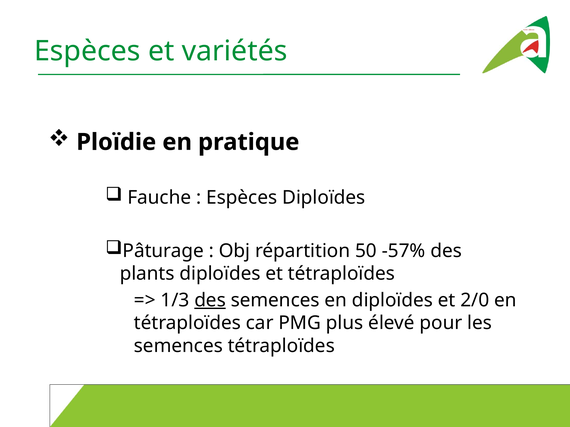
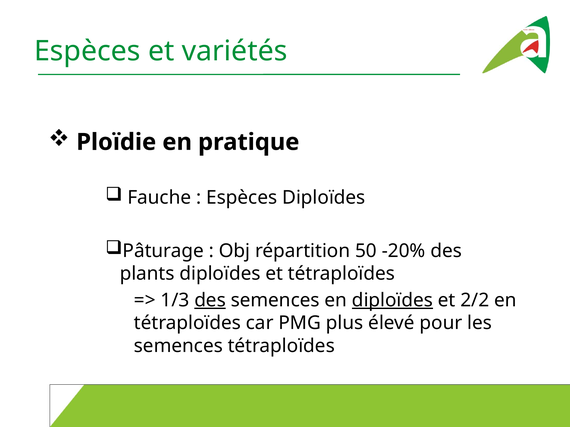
-57%: -57% -> -20% (404, 251)
diploïdes underline: none -> present (393, 301)
2/0: 2/0 -> 2/2 (475, 301)
